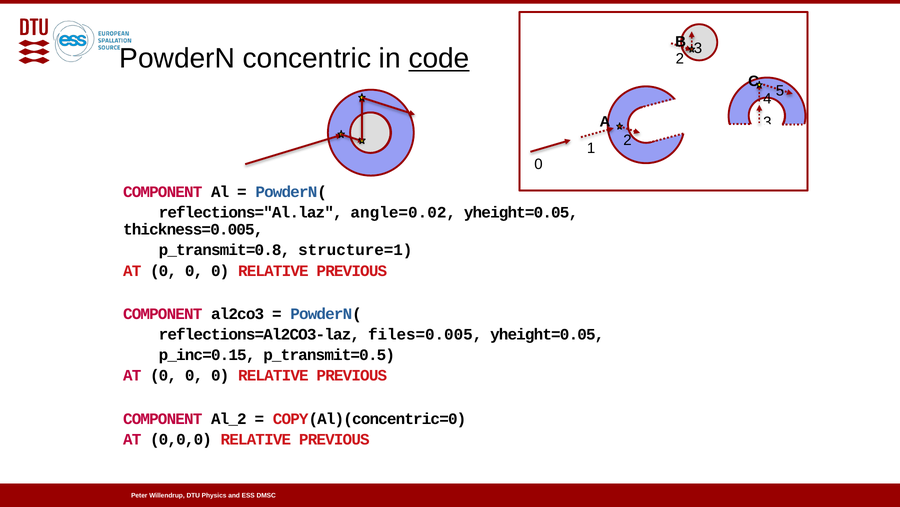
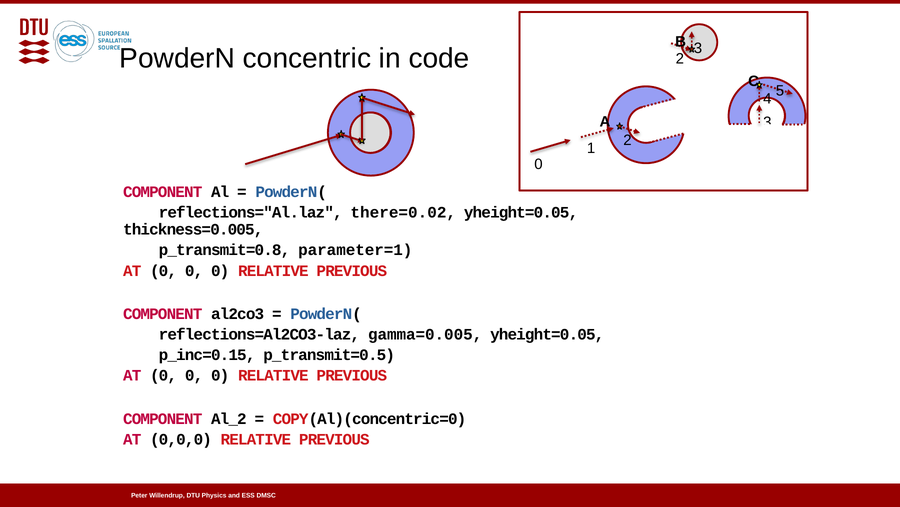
code underline: present -> none (439, 58)
angle=0.02: angle=0.02 -> there=0.02 (403, 212)
structure=1: structure=1 -> parameter=1 (355, 250)
files=0.005: files=0.005 -> gamma=0.005 (425, 334)
